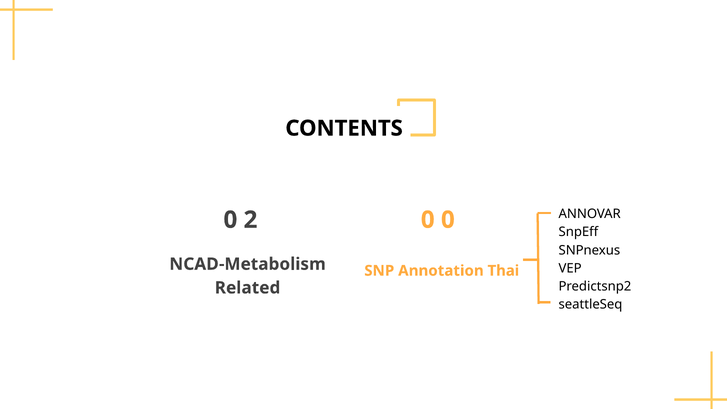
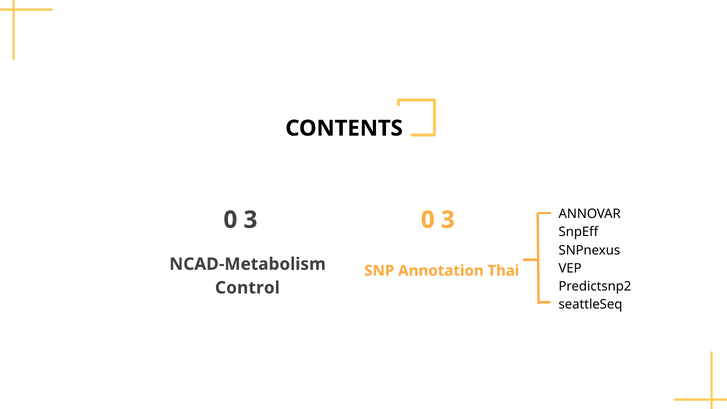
2: 2 -> 3 (251, 220)
0: 0 -> 3 (448, 220)
Related: Related -> Control (247, 288)
